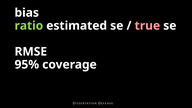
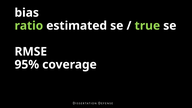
true colour: pink -> light green (147, 26)
